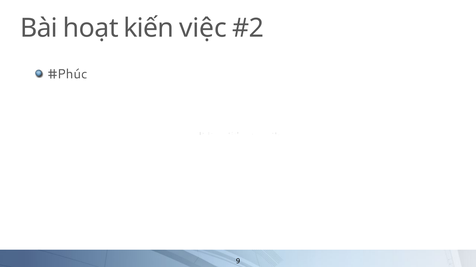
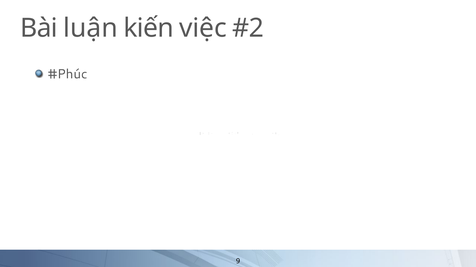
hoạt: hoạt -> luận (91, 28)
